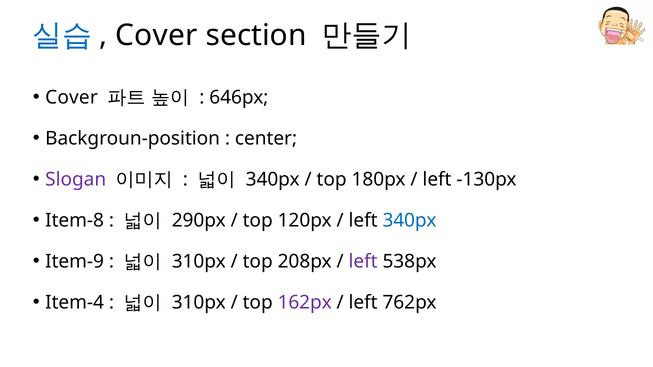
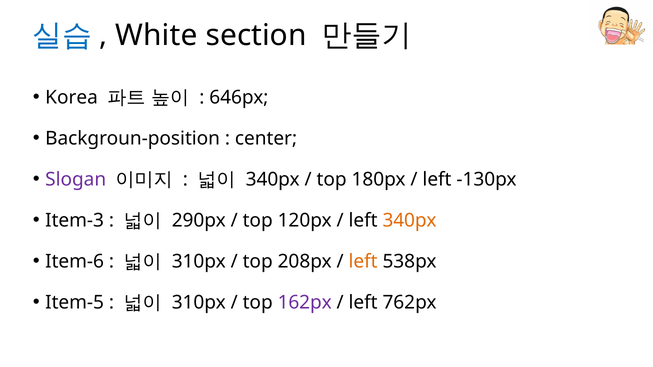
Cover: Cover -> White (156, 35)
Cover: Cover -> Korea (72, 98)
Item-8: Item-8 -> Item-3 (75, 221)
340px colour: blue -> orange (410, 221)
Item-9: Item-9 -> Item-6 (75, 262)
left colour: purple -> orange (363, 262)
Item-4: Item-4 -> Item-5 (75, 303)
